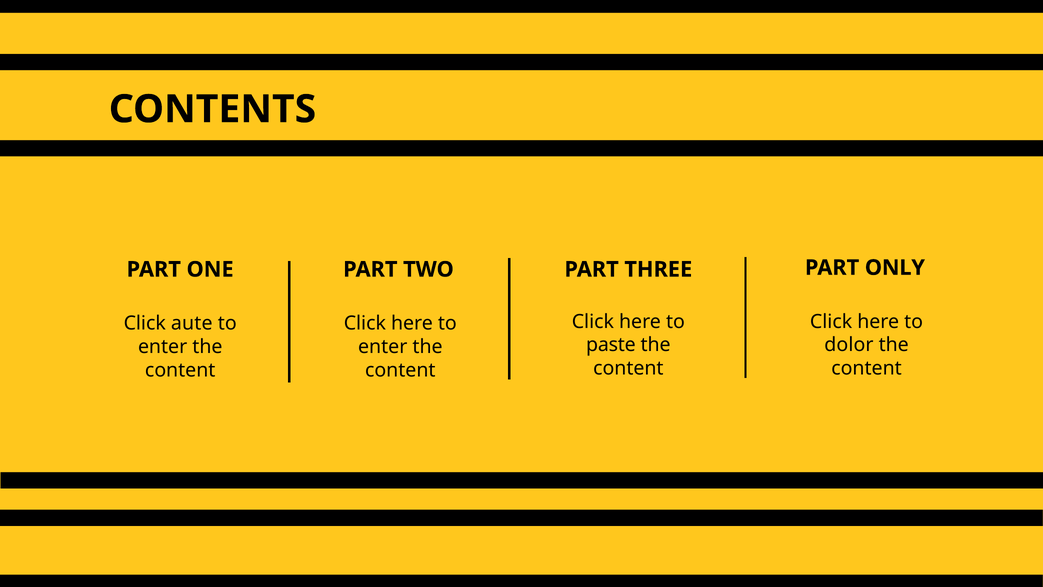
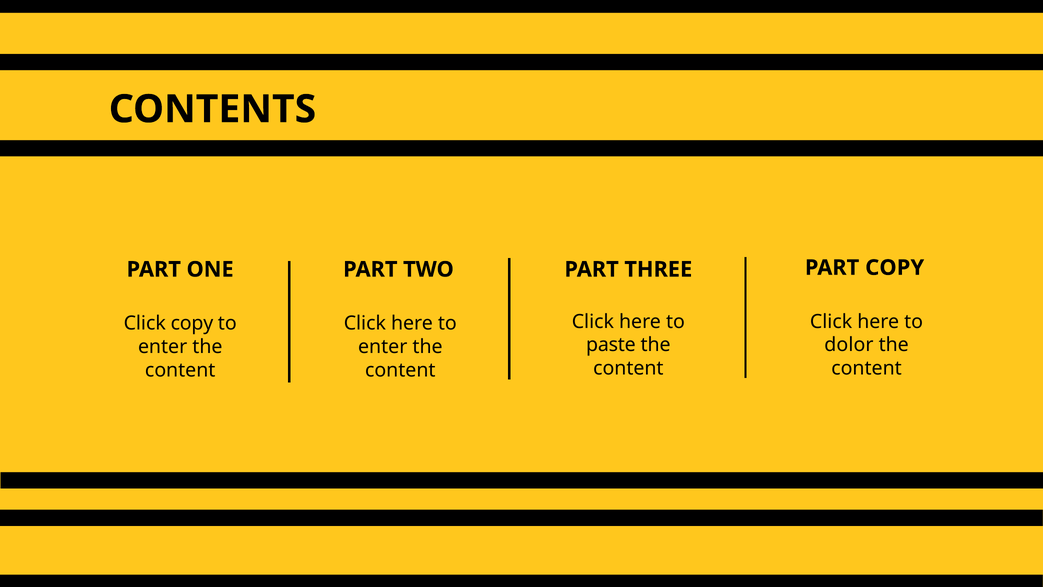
PART ONLY: ONLY -> COPY (895, 268)
Click aute: aute -> copy (192, 323)
